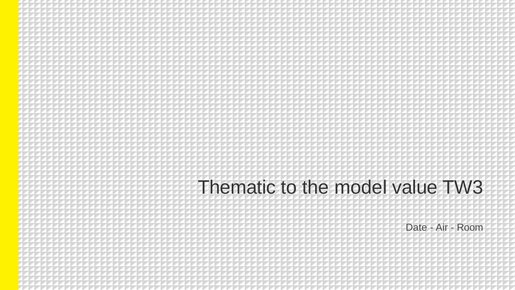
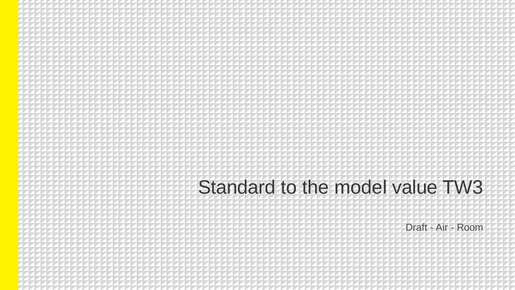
Thematic: Thematic -> Standard (237, 187)
Date: Date -> Draft (416, 227)
